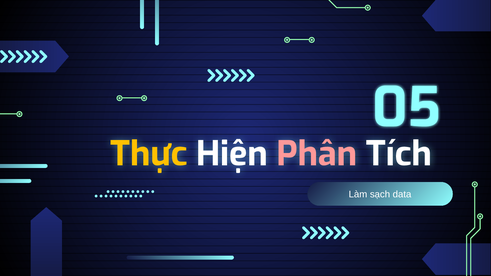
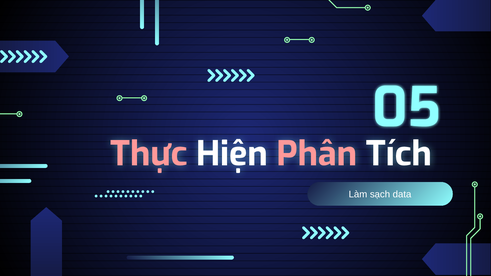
Thực colour: yellow -> pink (149, 154)
